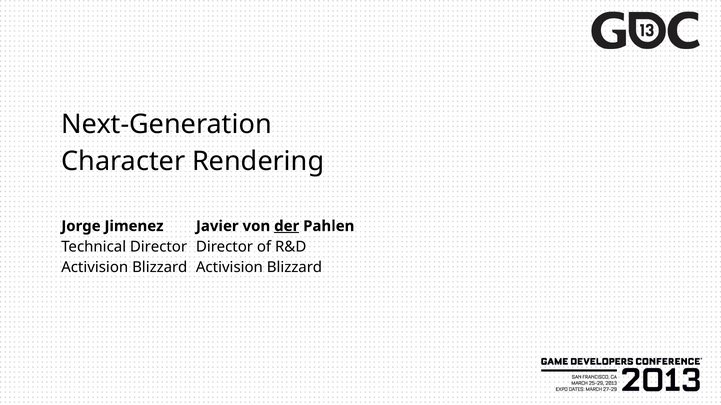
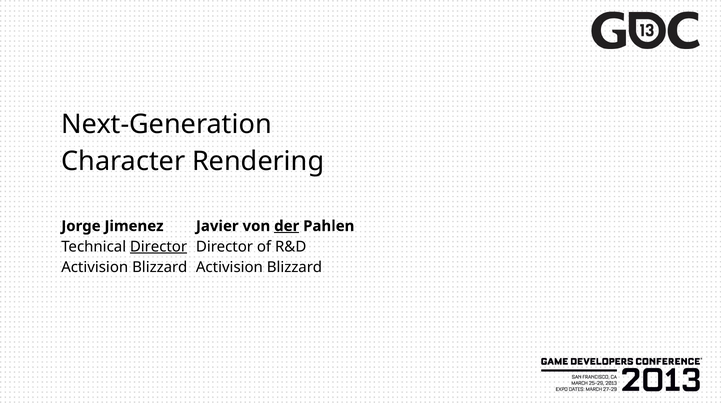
Director underline: none -> present (159, 247)
